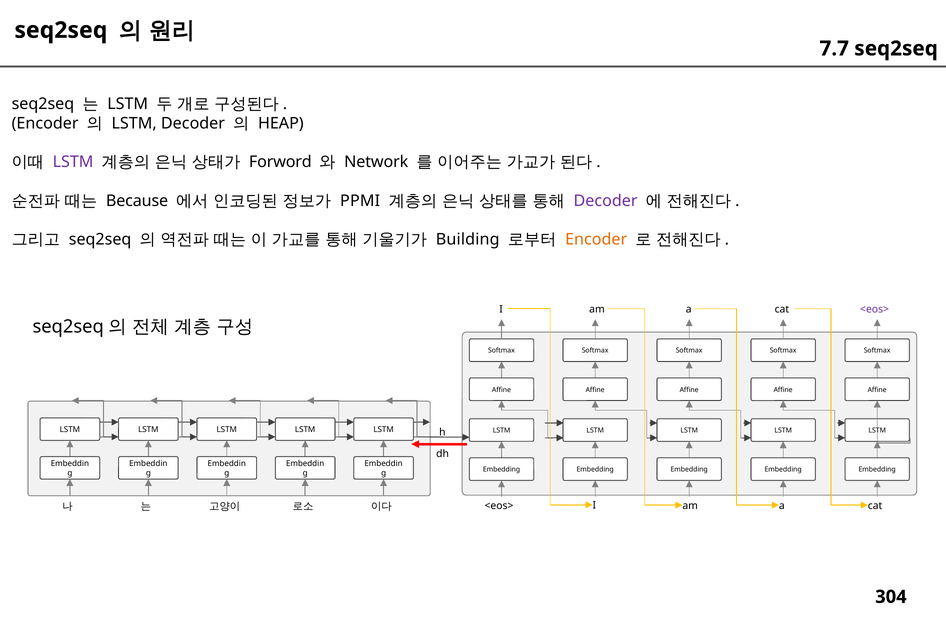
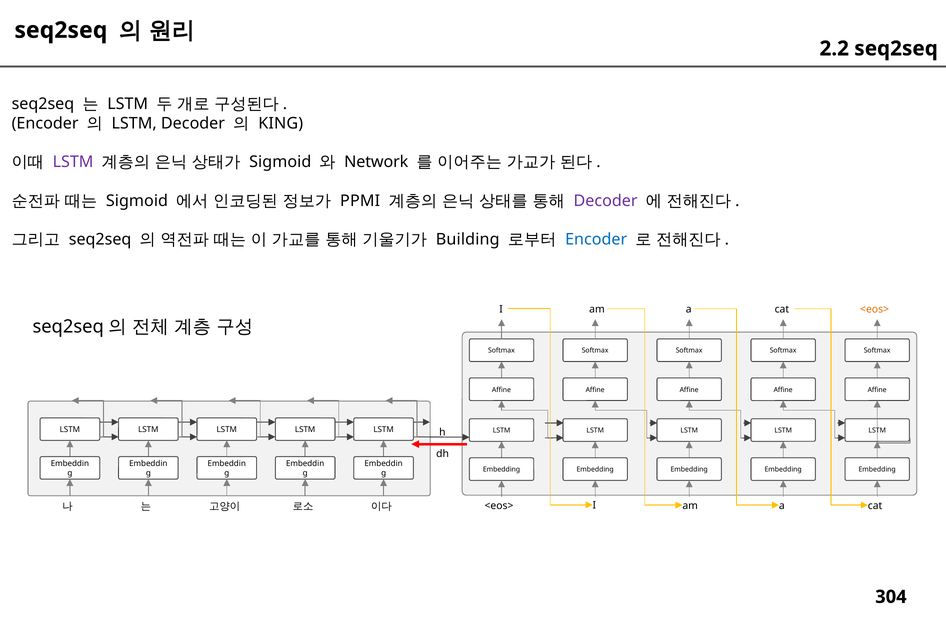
7.7: 7.7 -> 2.2 (834, 48)
HEAP: HEAP -> KING (281, 123)
Forword: Forword -> Sigmoid (280, 162)
Because: Because -> Sigmoid (137, 201)
Encoder colour: orange -> blue (596, 239)
<eos> colour: purple -> orange (875, 309)
